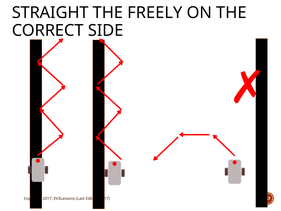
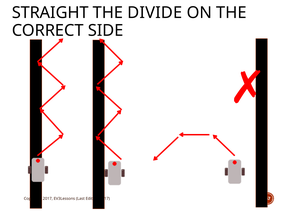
FREELY: FREELY -> DIVIDE (155, 13)
